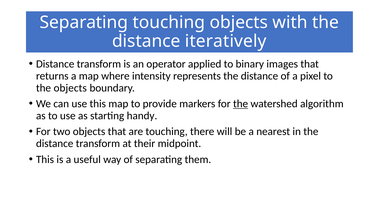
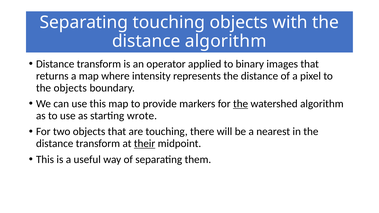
distance iteratively: iteratively -> algorithm (226, 41)
handy: handy -> wrote (142, 116)
their underline: none -> present (145, 144)
